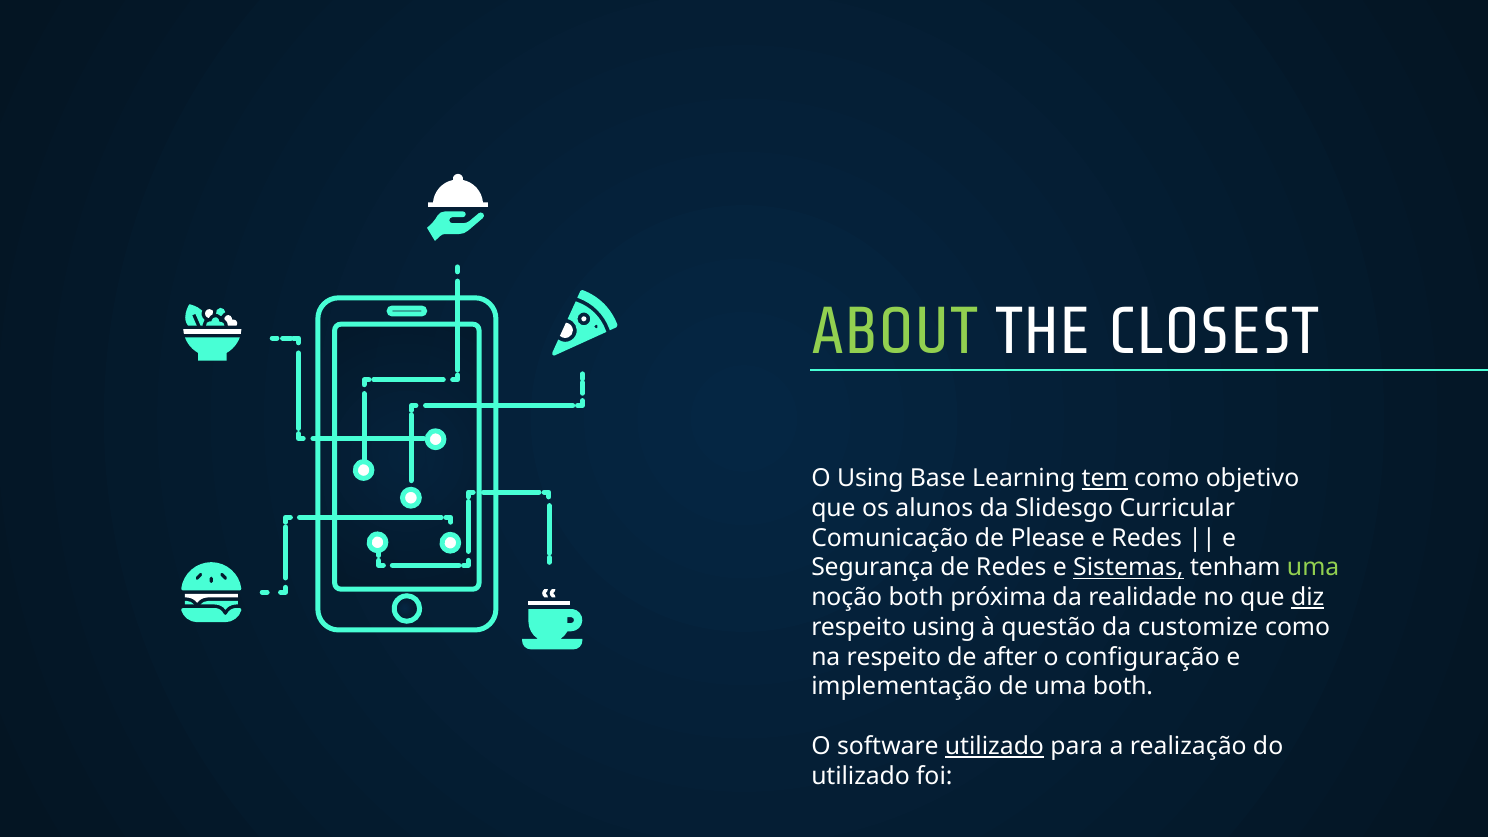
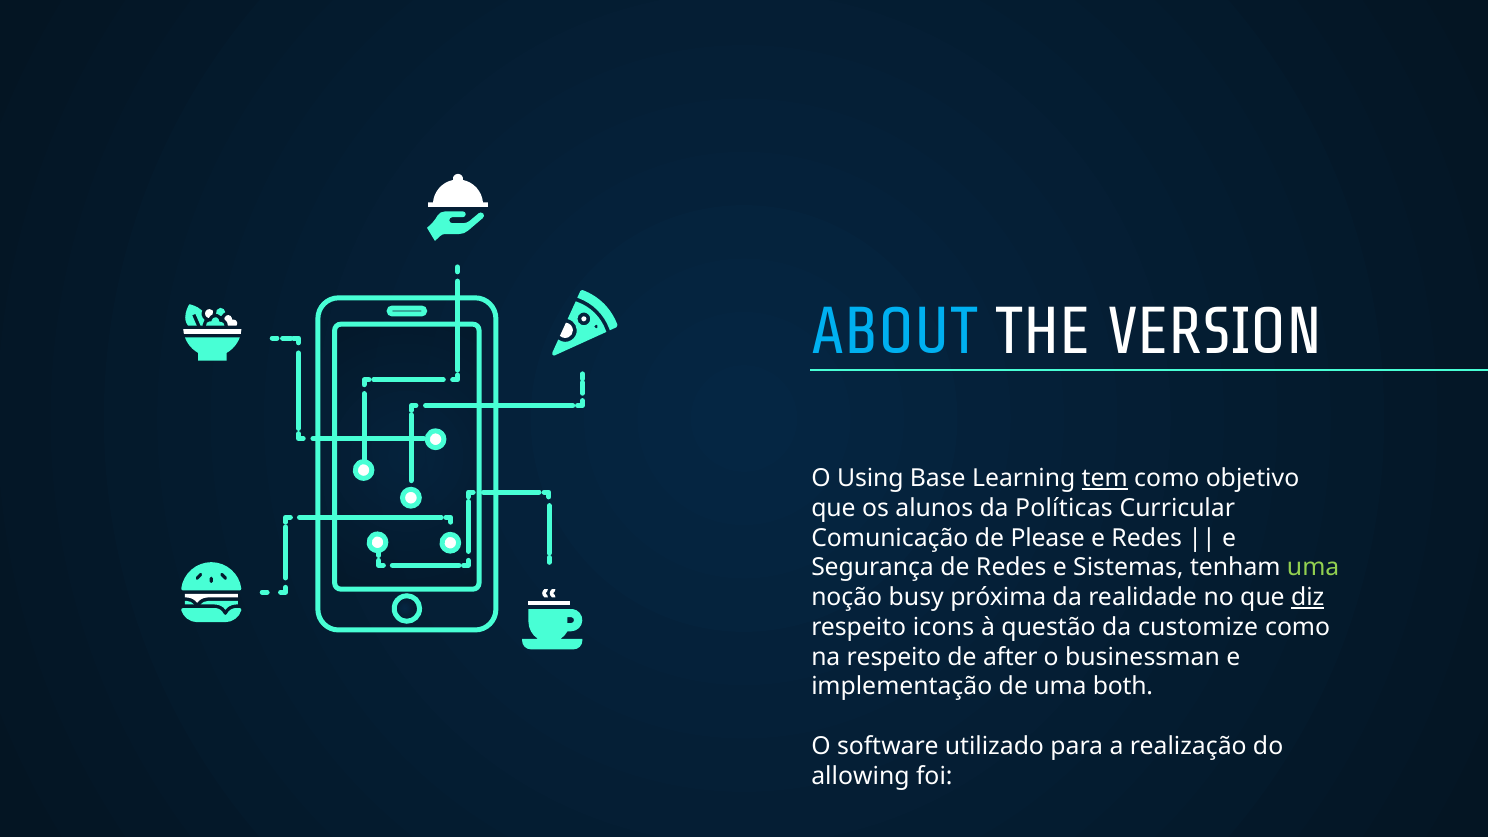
ABOUT colour: light green -> light blue (895, 331)
CLOSEST: CLOSEST -> VERSION (1215, 331)
Slidesgo: Slidesgo -> Políticas (1064, 508)
Sistemas underline: present -> none (1128, 568)
noção both: both -> busy (916, 597)
respeito using: using -> icons (944, 627)
configuração: configuração -> businessman (1142, 657)
utilizado underline: present -> none (994, 746)
utilizado: utilizado -> allowing (860, 776)
